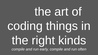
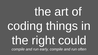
kinds: kinds -> could (72, 40)
